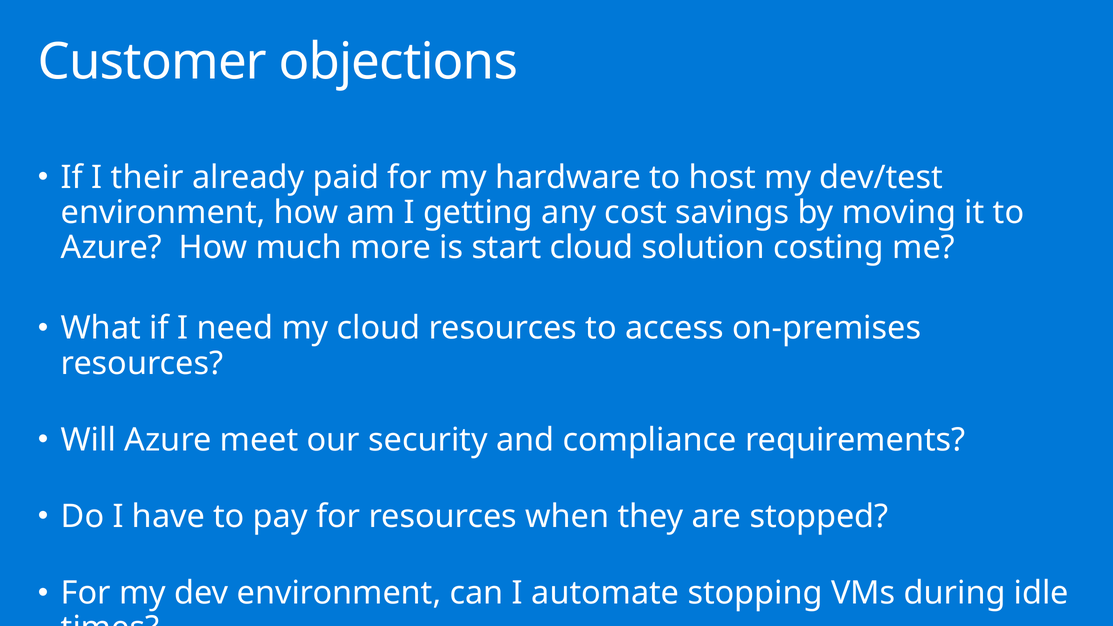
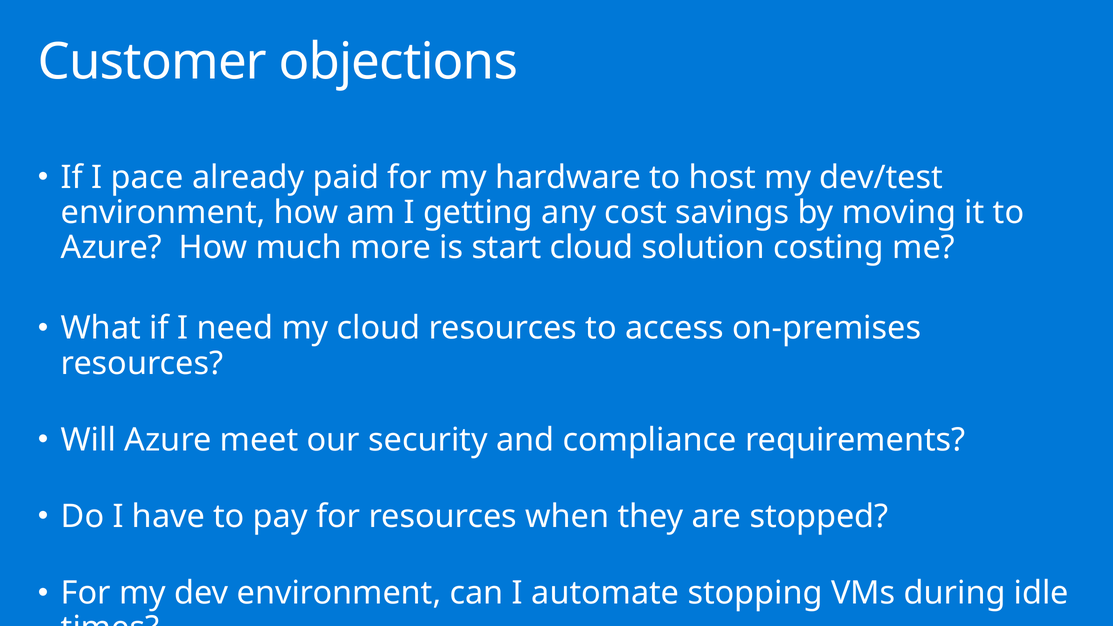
their: their -> pace (147, 178)
